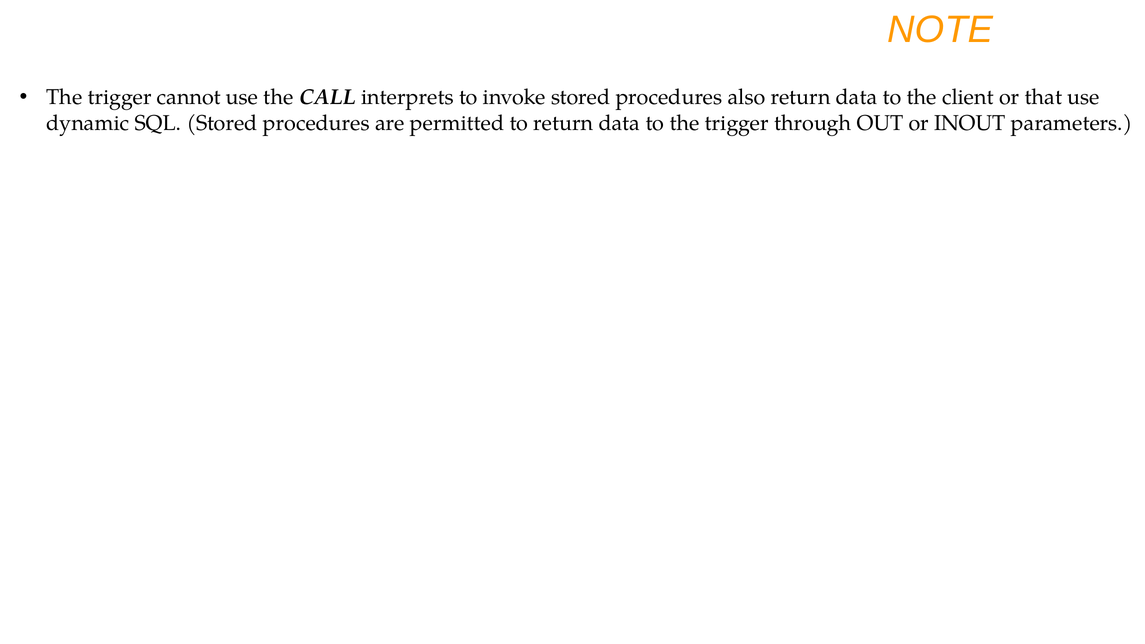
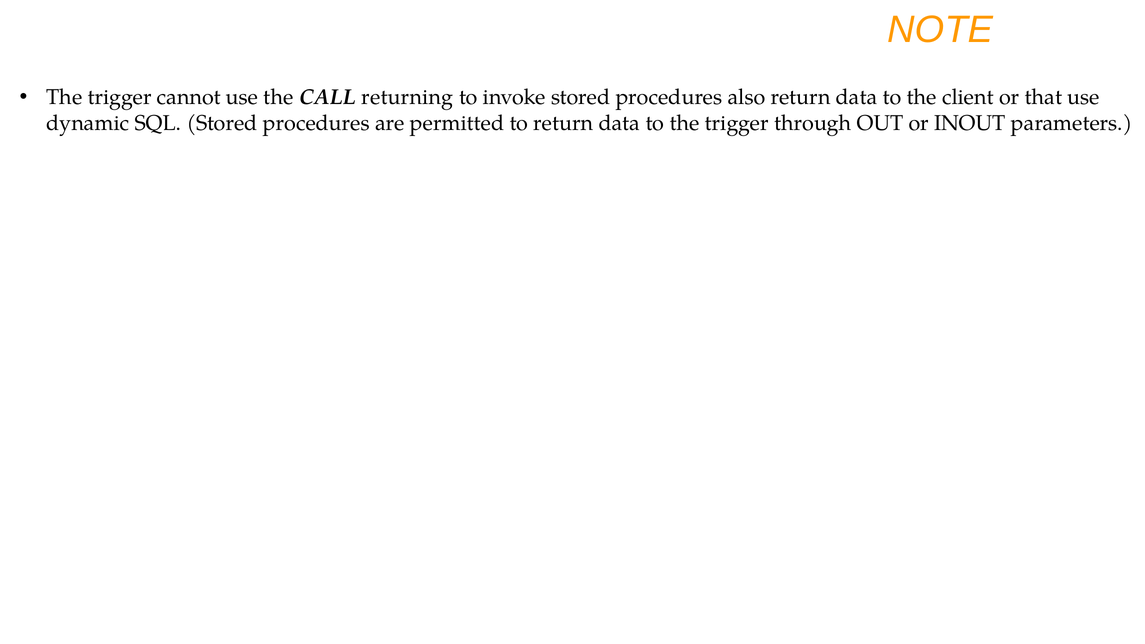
interprets: interprets -> returning (407, 97)
